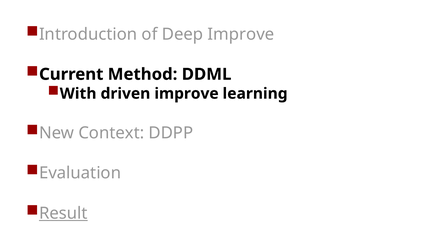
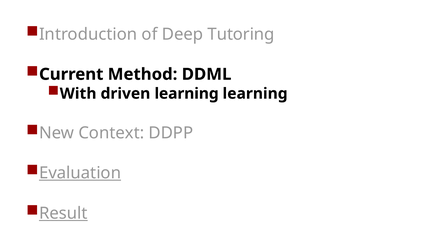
Deep Improve: Improve -> Tutoring (241, 34)
driven improve: improve -> learning (187, 94)
Evaluation underline: none -> present (80, 173)
